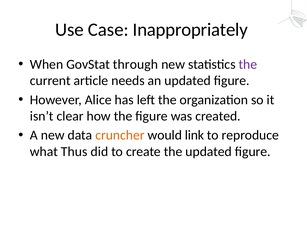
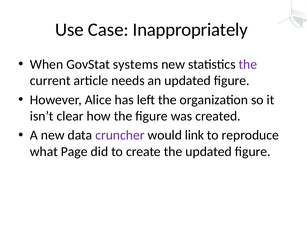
through: through -> systems (136, 64)
cruncher colour: orange -> purple (120, 135)
Thus: Thus -> Page (74, 152)
